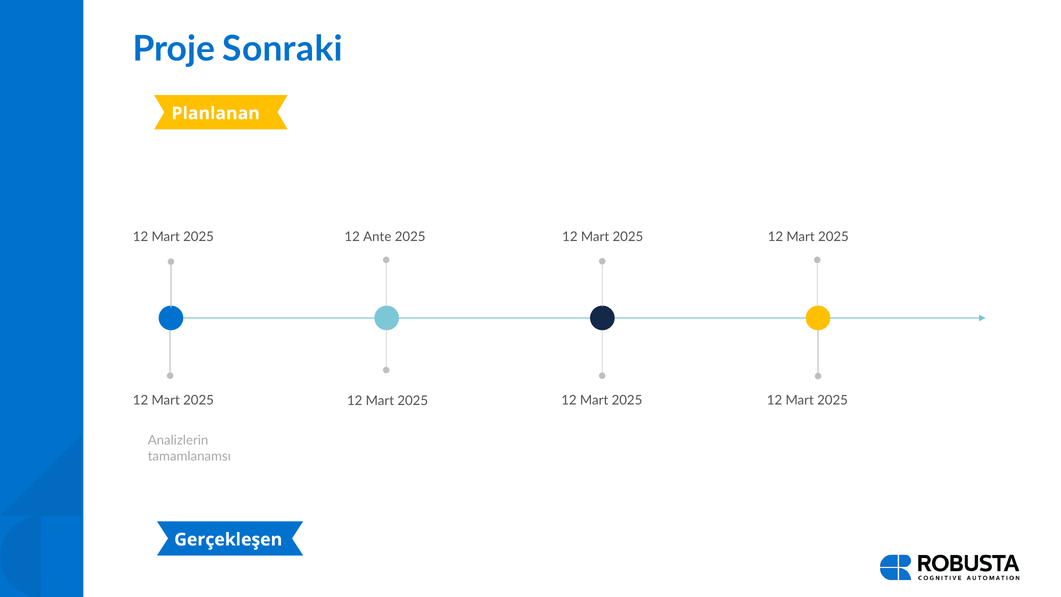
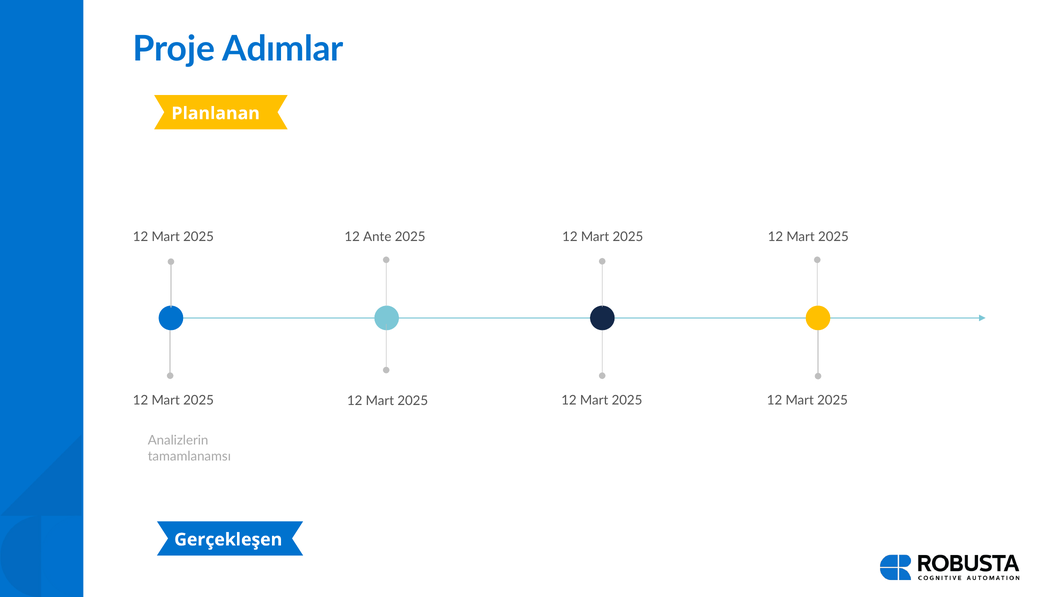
Sonraki: Sonraki -> Adımlar (283, 49)
